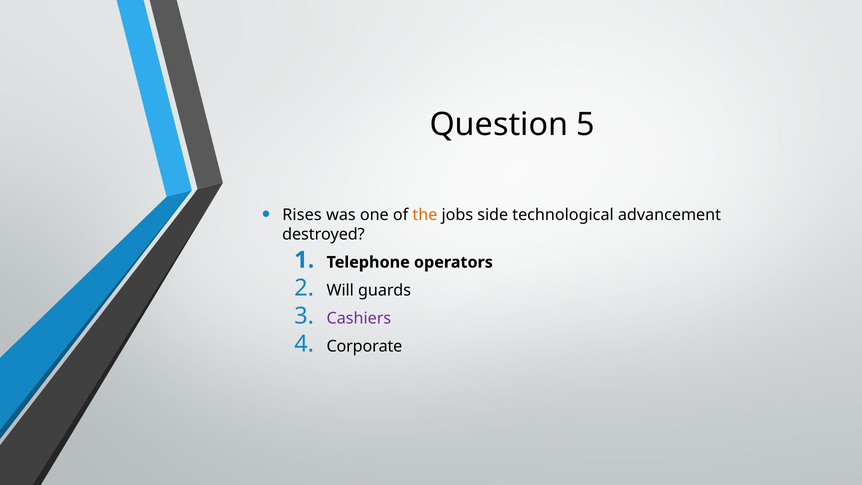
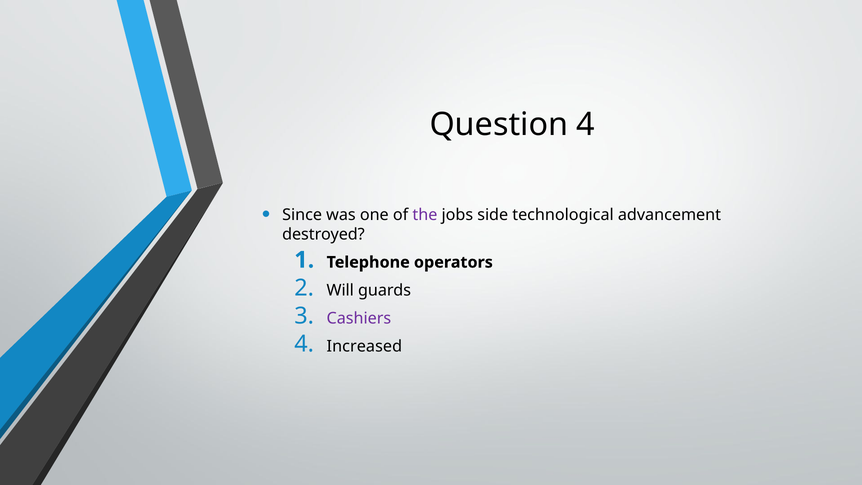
Question 5: 5 -> 4 (586, 124)
Rises: Rises -> Since (302, 215)
the colour: orange -> purple (425, 215)
Corporate: Corporate -> Increased (364, 346)
